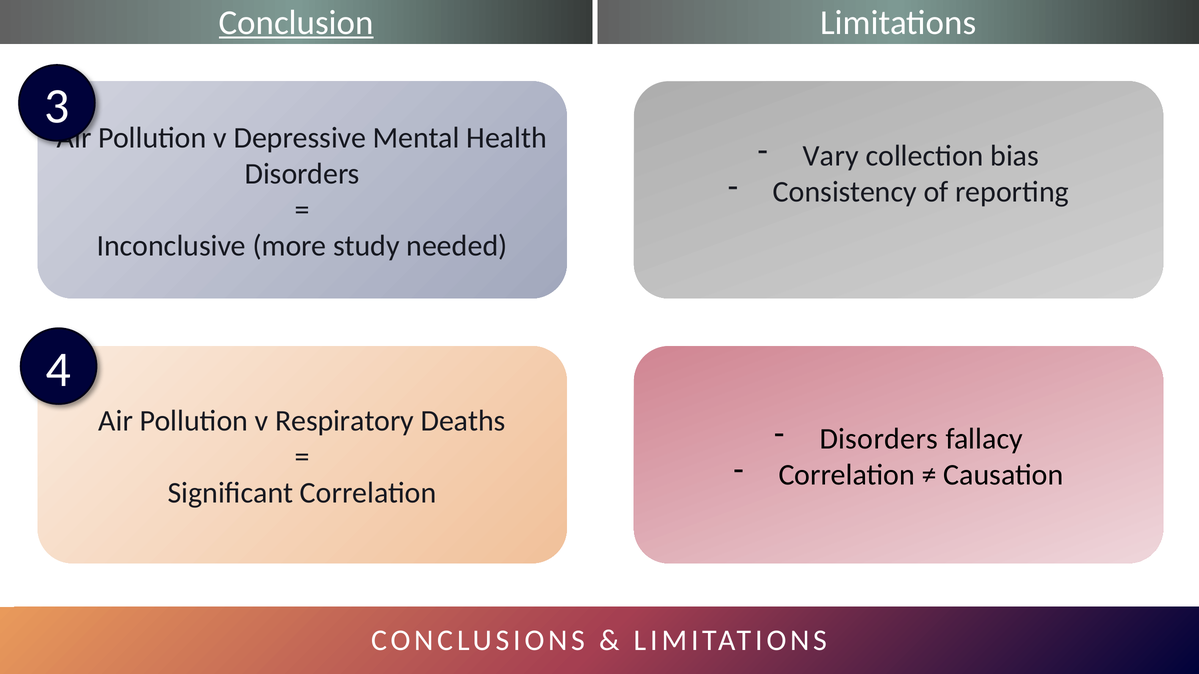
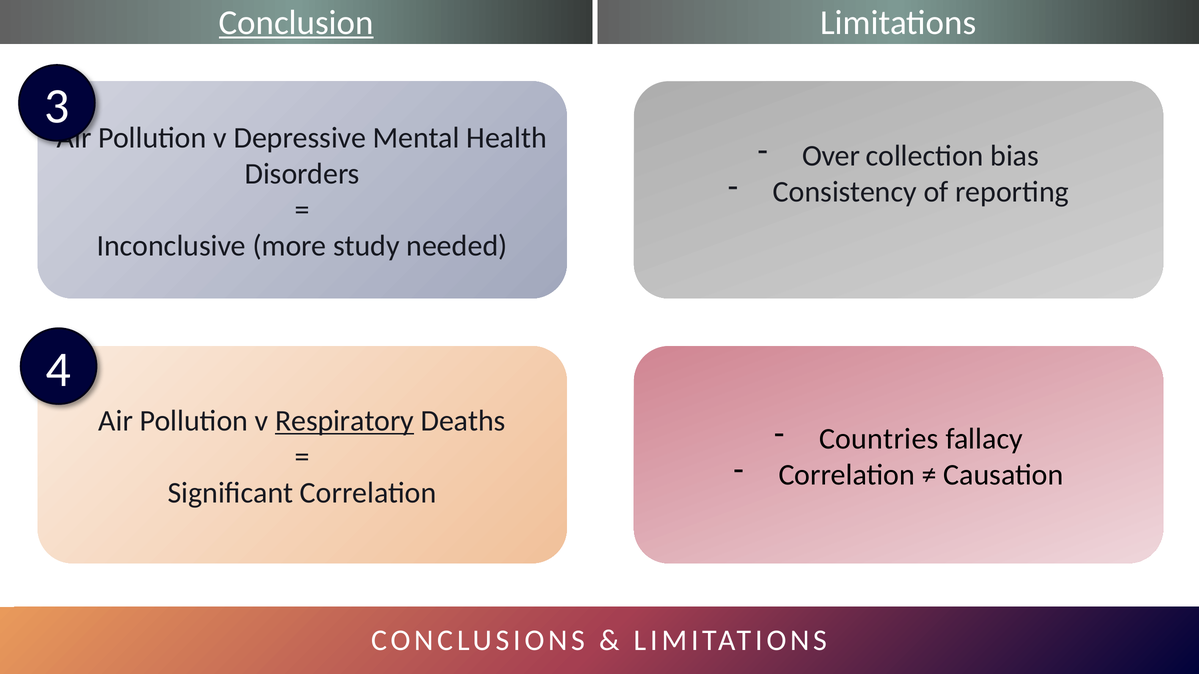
Vary: Vary -> Over (831, 156)
Respiratory underline: none -> present (345, 421)
Disorders: Disorders -> Countries (879, 439)
